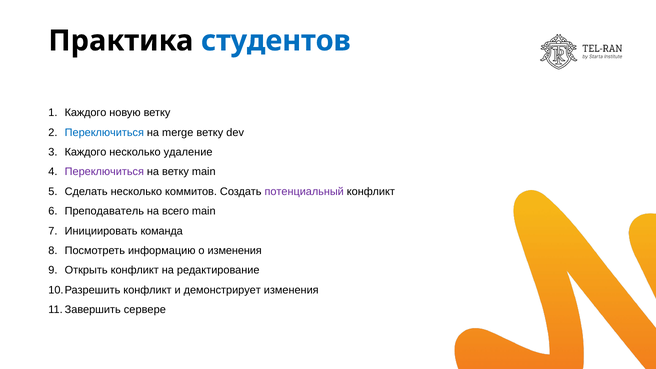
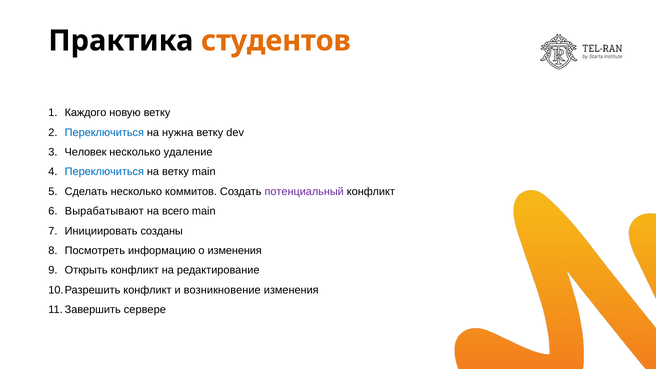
студентов colour: blue -> orange (276, 41)
merge: merge -> нужна (178, 133)
Каждого: Каждого -> Человек (86, 152)
Переключиться colour: purple -> blue (104, 172)
Преподаватель: Преподаватель -> Вырабатывают (104, 211)
команда: команда -> созданы (162, 231)
демонстрирует: демонстрирует -> возникновение (222, 290)
